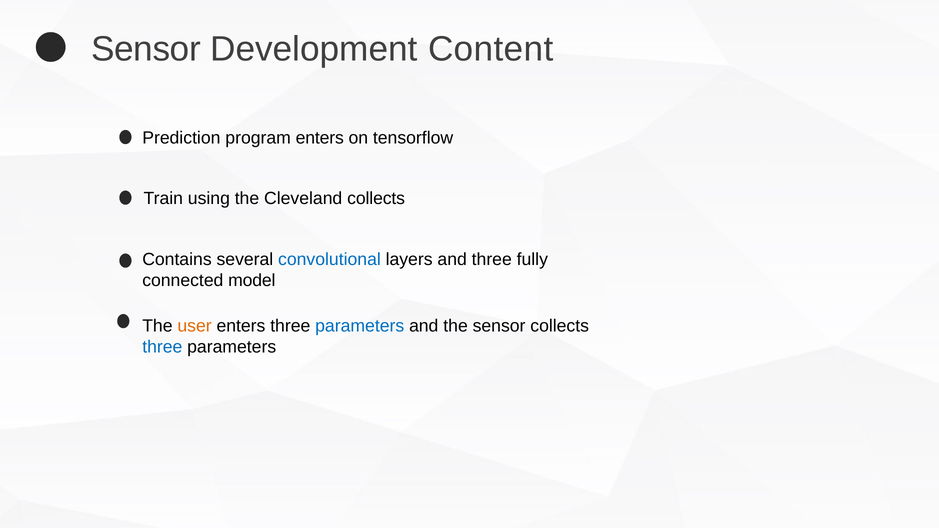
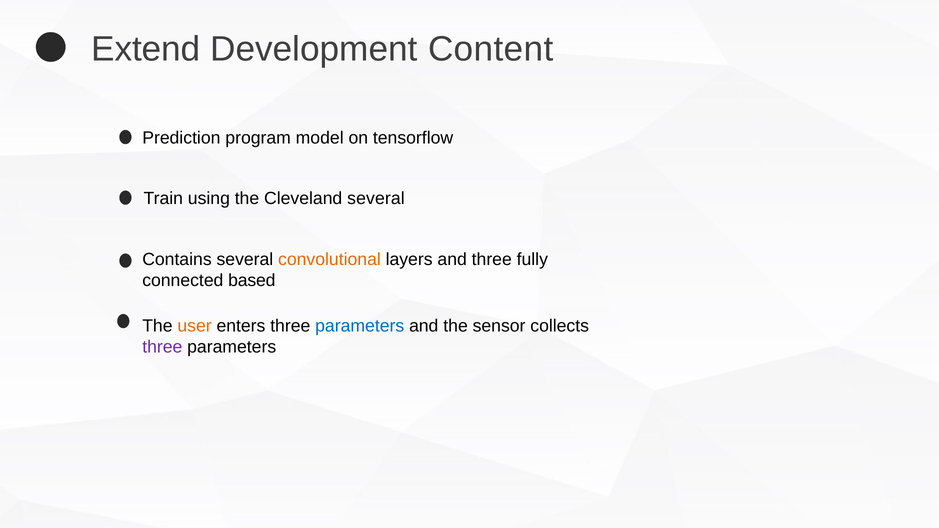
Sensor: Sensor -> Extend (146, 49)
program enters: enters -> model (320, 138)
Cleveland collects: collects -> several (376, 199)
convolutional colour: blue -> orange (329, 259)
model: model -> based (252, 280)
three colour: blue -> purple (162, 347)
